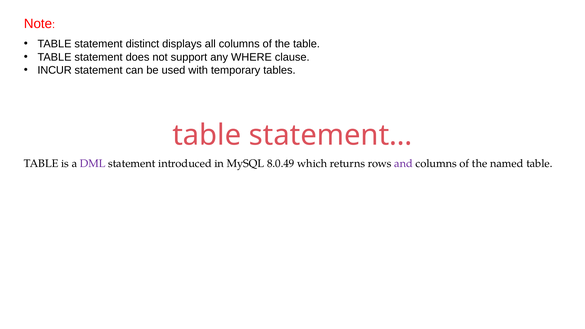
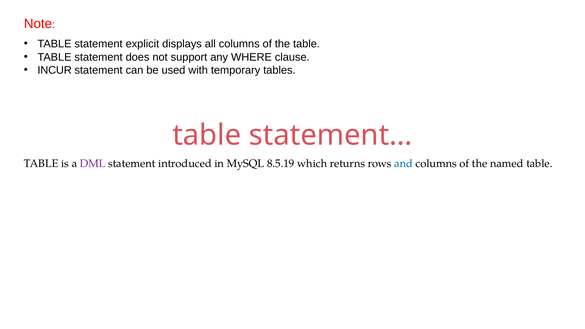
distinct: distinct -> explicit (142, 44)
8.0.49: 8.0.49 -> 8.5.19 (281, 164)
and colour: purple -> blue (404, 164)
